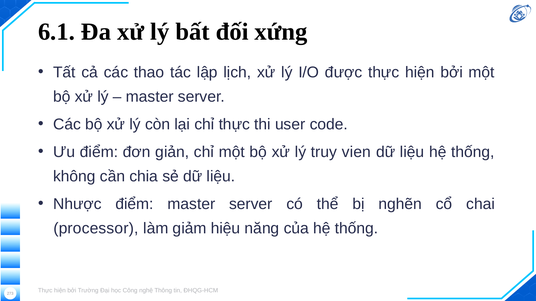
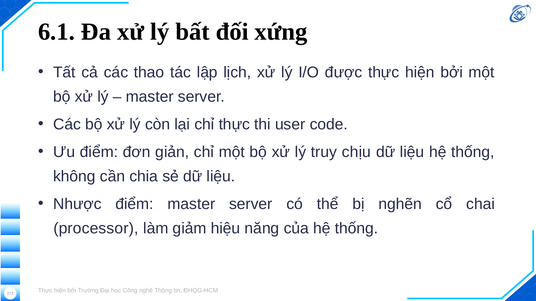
vien: vien -> chịu (356, 152)
